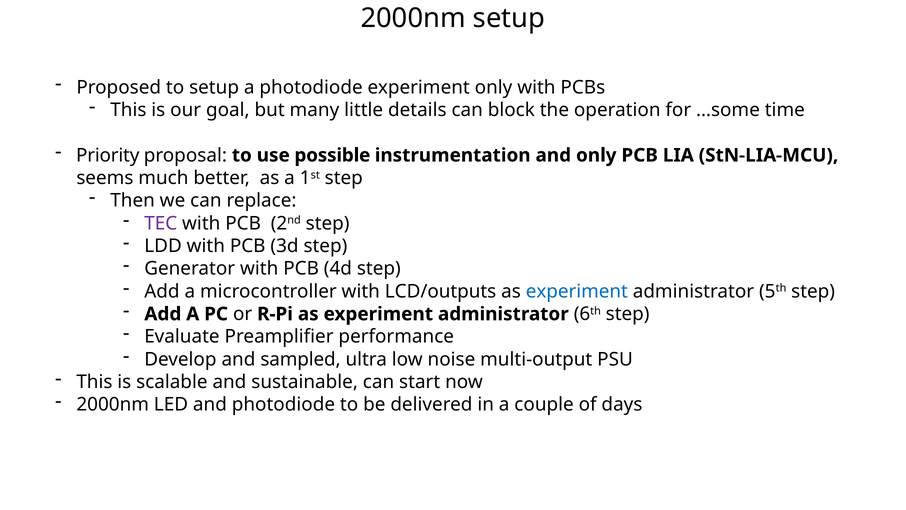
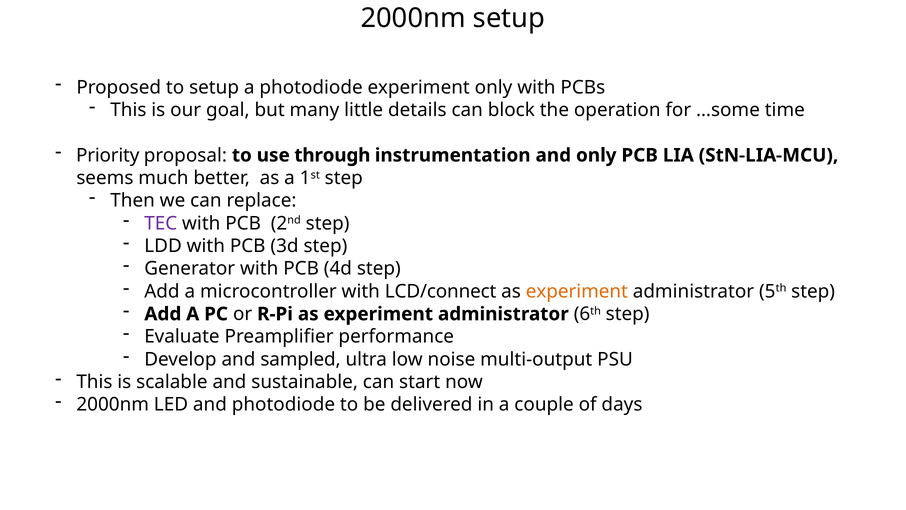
possible: possible -> through (332, 155)
LCD/outputs: LCD/outputs -> LCD/connect (441, 291)
experiment colour: blue -> orange (577, 291)
